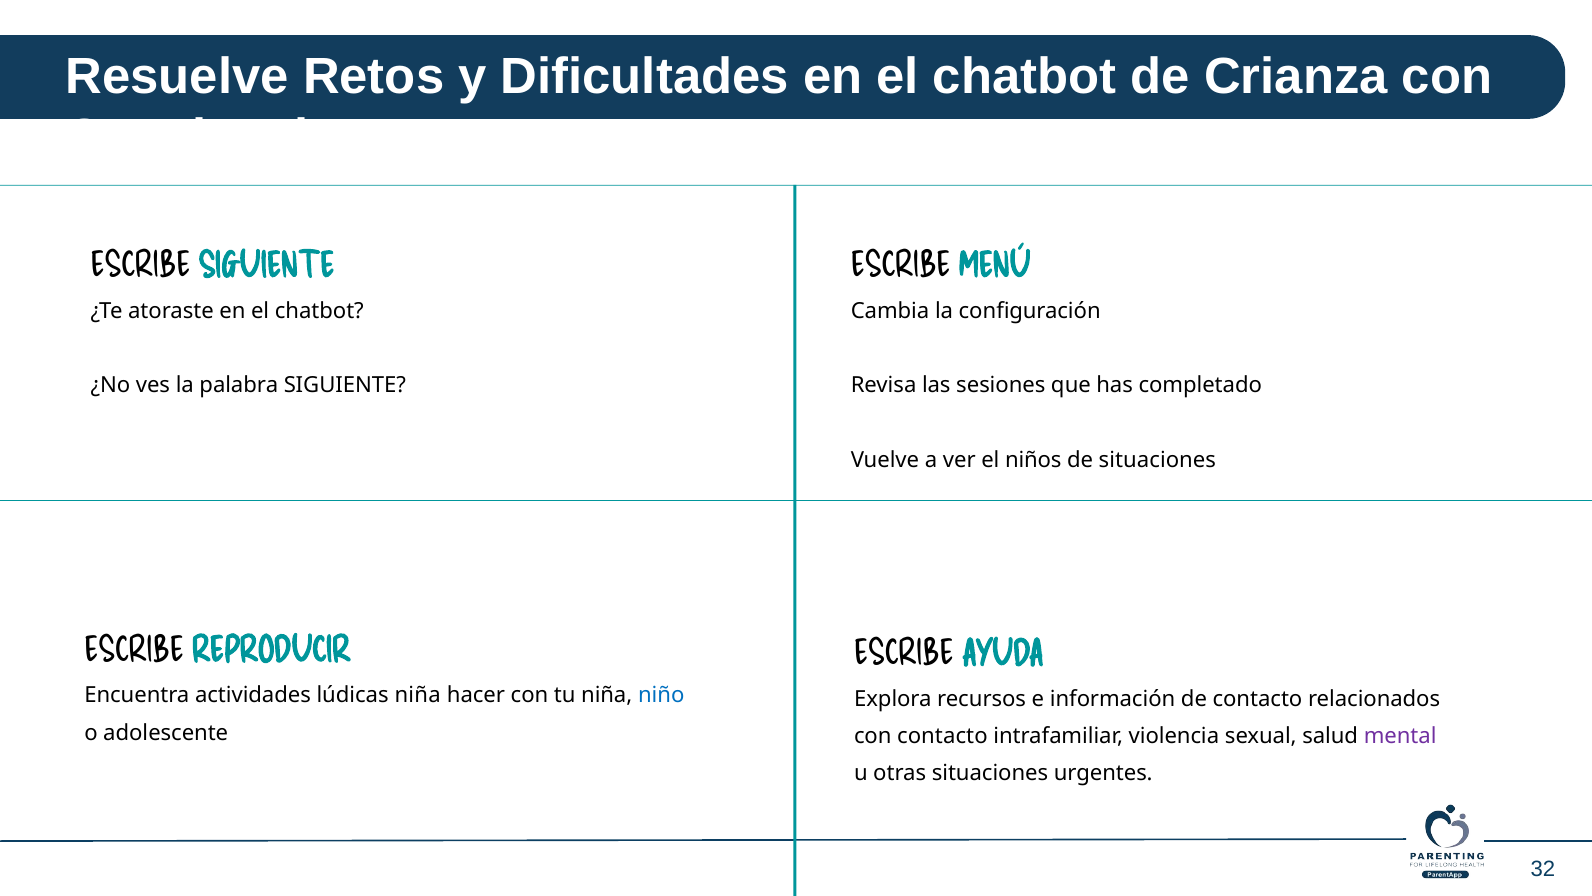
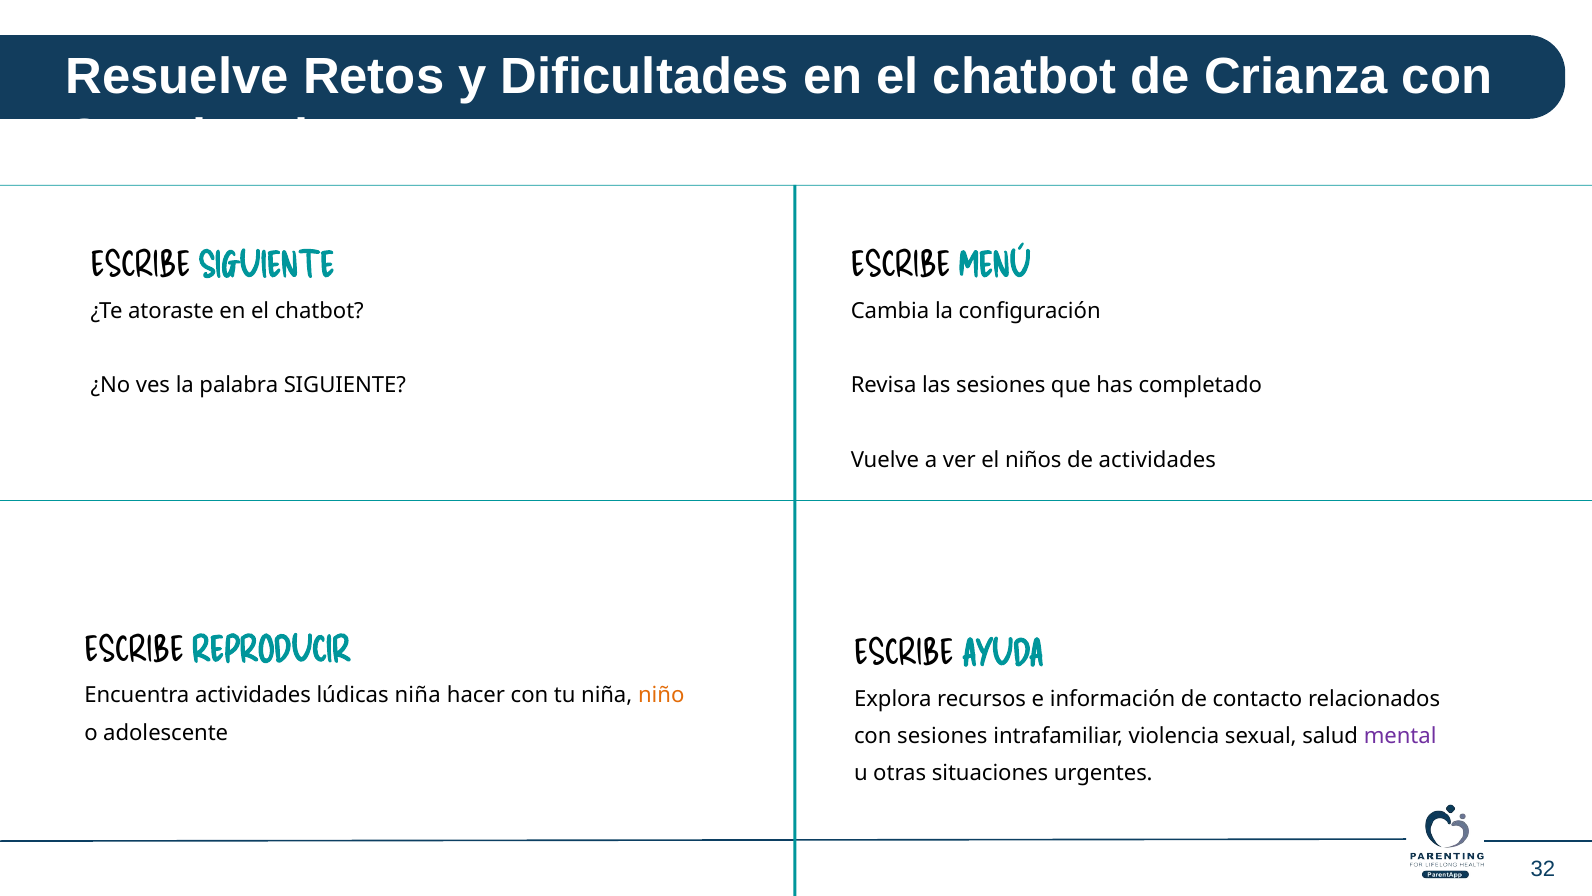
de situaciones: situaciones -> actividades (1157, 460)
niño colour: blue -> orange (661, 695)
con contacto: contacto -> sesiones (942, 736)
